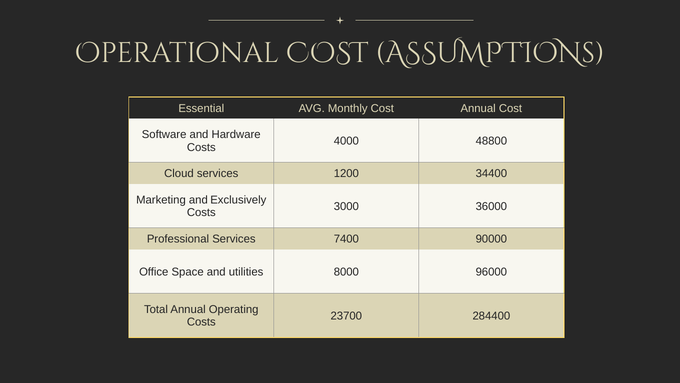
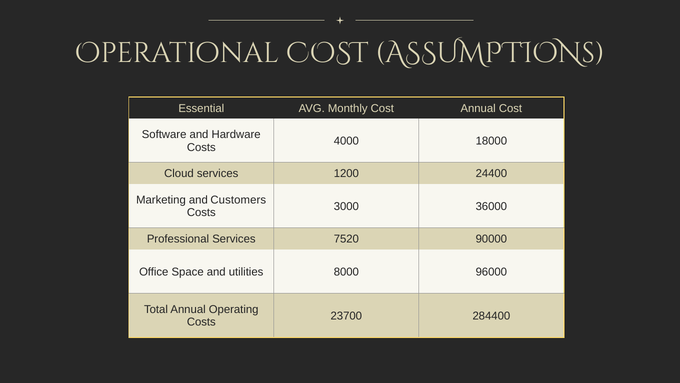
48800: 48800 -> 18000 (491, 141)
34400: 34400 -> 24400 (491, 173)
Exclusively: Exclusively -> Customers (238, 200)
7400: 7400 -> 7520 (346, 239)
